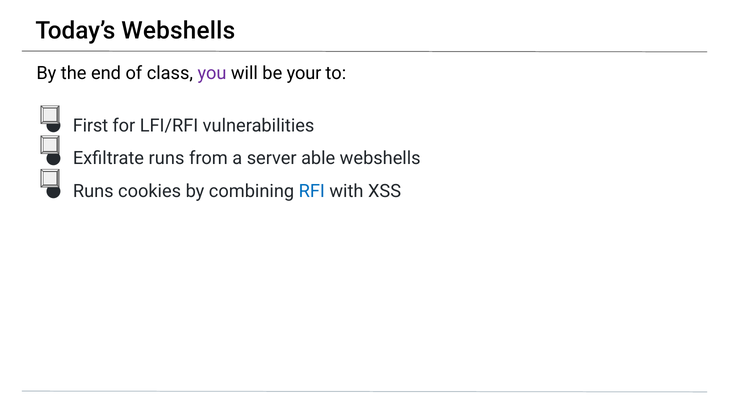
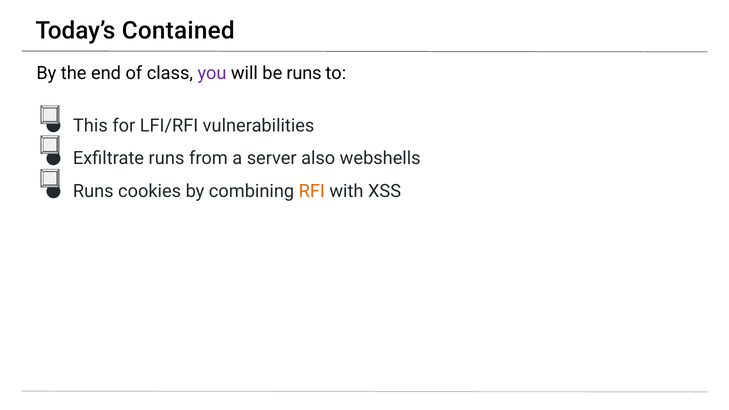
Today’s Webshells: Webshells -> Contained (178, 31)
be your: your -> runs (304, 73)
First: First -> This (90, 126)
able: able -> also (318, 158)
RFI colour: blue -> orange (312, 191)
